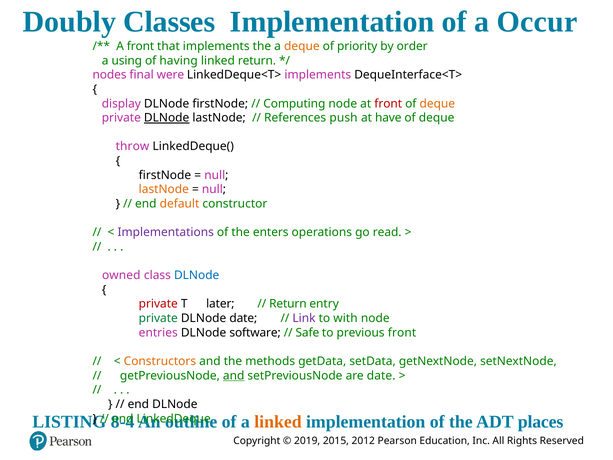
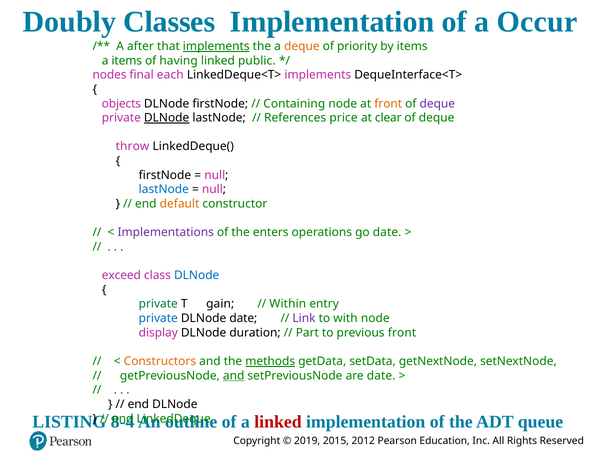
A front: front -> after (140, 46)
implements underline: none -> present (216, 46)
by order: order -> items (412, 46)
a using: using -> items (127, 61)
linked return: return -> public (257, 61)
were: were -> each (170, 75)
display: display -> objects (121, 104)
Computing: Computing -> Containing (294, 104)
front colour: red -> orange (388, 104)
deque colour: orange -> purple (437, 104)
push: push -> price (344, 118)
have: have -> clear (388, 118)
lastNode colour: orange -> blue (164, 189)
go read: read -> date (387, 232)
owned: owned -> exceed (121, 275)
private colour: red -> green (158, 304)
later: later -> gain (220, 304)
Return: Return -> Within (288, 304)
private colour: green -> blue (158, 318)
entries: entries -> display (158, 332)
software: software -> duration (255, 332)
Safe: Safe -> Part (307, 332)
methods underline: none -> present (270, 361)
linked colour: orange -> red (278, 421)
places: places -> queue (540, 421)
